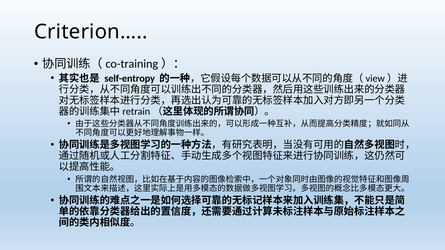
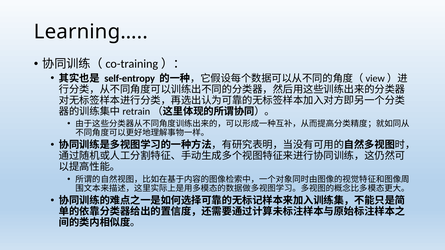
Criterion…: Criterion… -> Learning… (91, 32)
